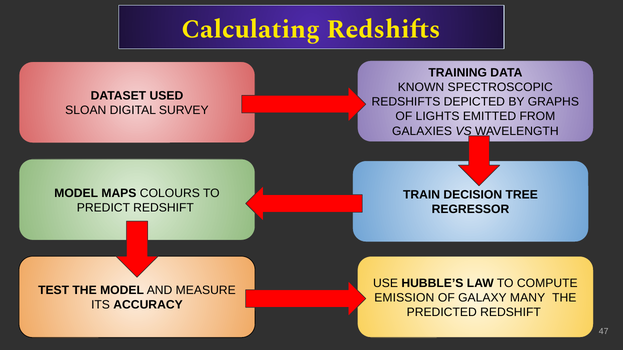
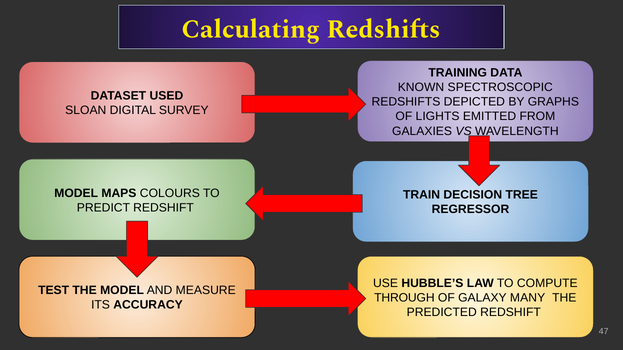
EMISSION: EMISSION -> THROUGH (404, 298)
